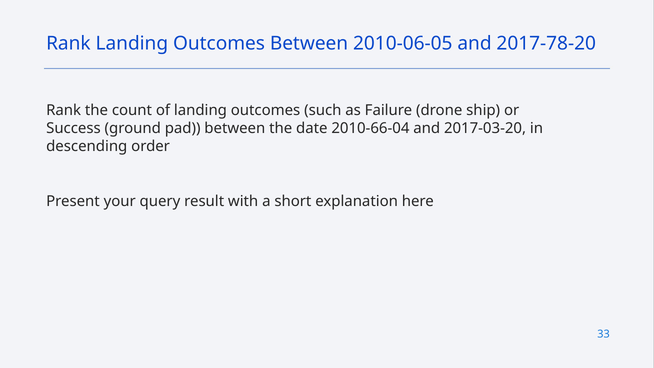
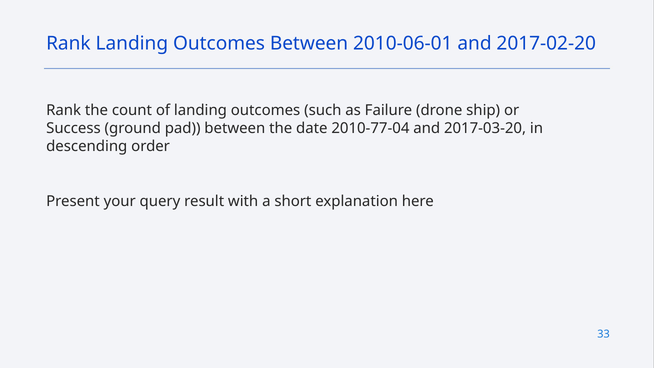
2010-06-05: 2010-06-05 -> 2010-06-01 (403, 44)
2017-78-20: 2017-78-20 -> 2017-02-20 (546, 44)
2010-66-04: 2010-66-04 -> 2010-77-04 (370, 128)
